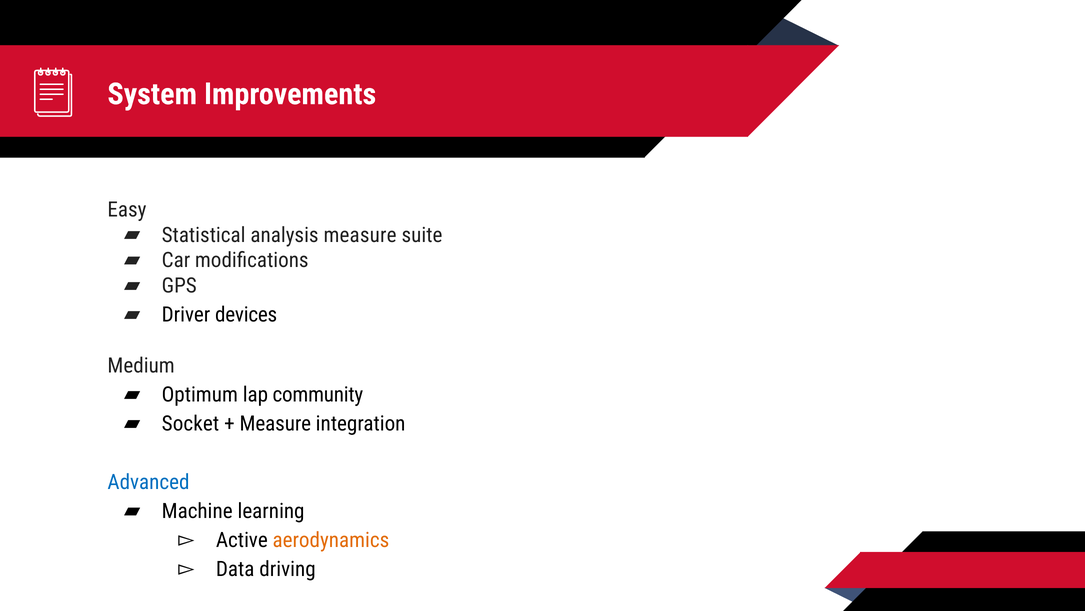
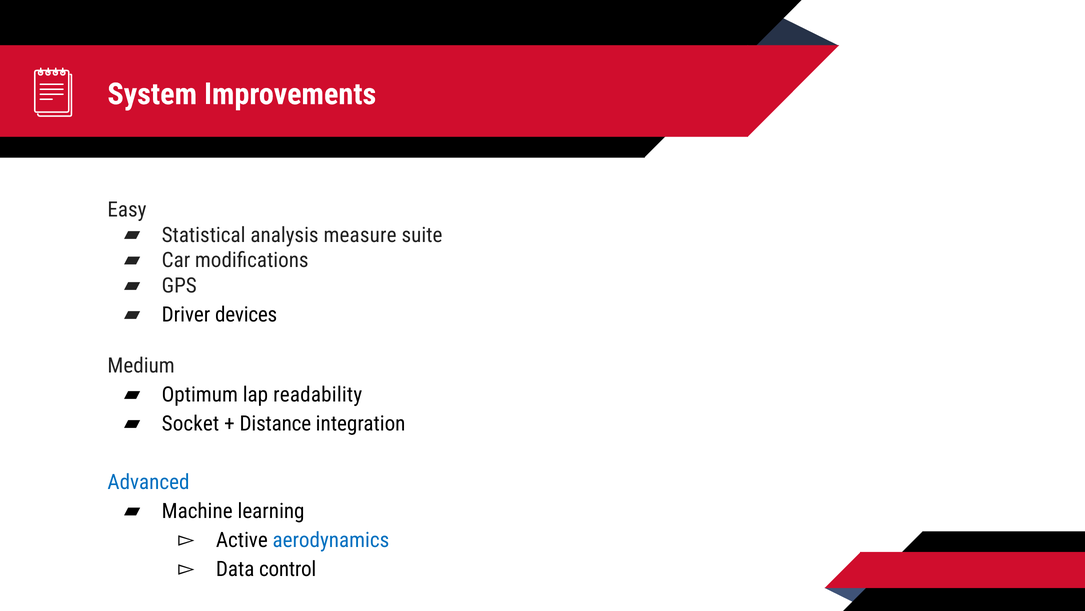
community: community -> readability (318, 394)
Measure: Measure -> Distance (275, 423)
aerodynamics colour: orange -> blue (331, 540)
driving: driving -> control (288, 569)
